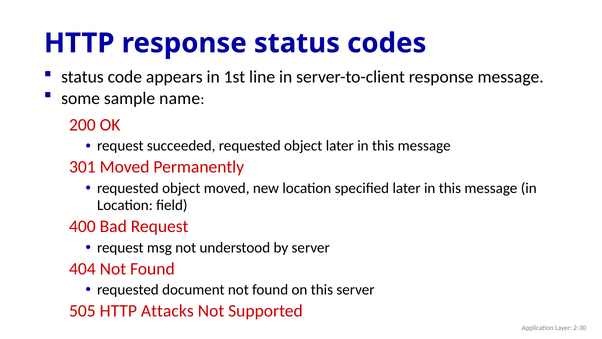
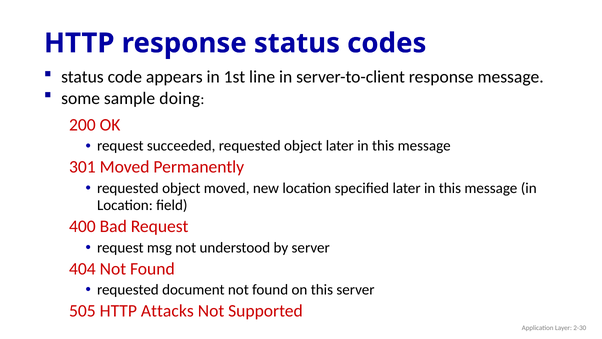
name: name -> doing (180, 98)
